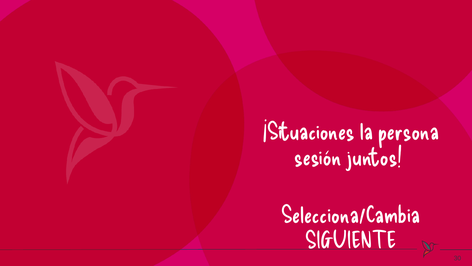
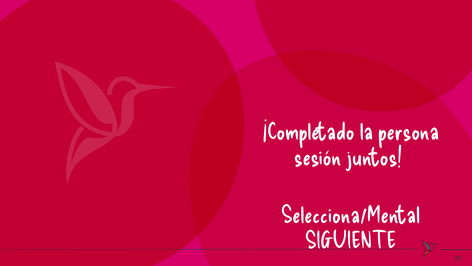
¡Situaciones: ¡Situaciones -> ¡Completado (309, 132)
Selecciona/Cambia: Selecciona/Cambia -> Selecciona/Mental (351, 215)
